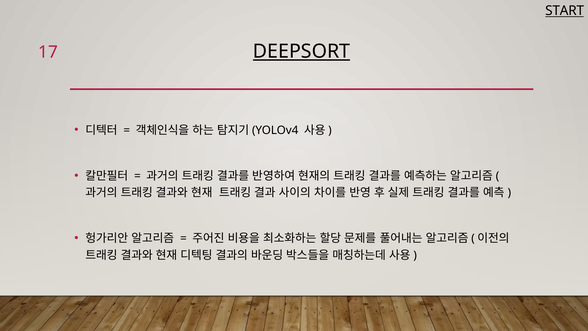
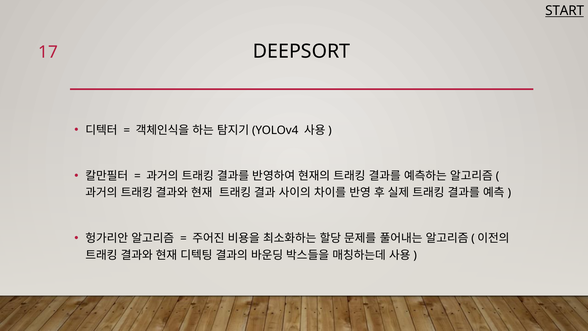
DEEPSORT underline: present -> none (302, 51)
